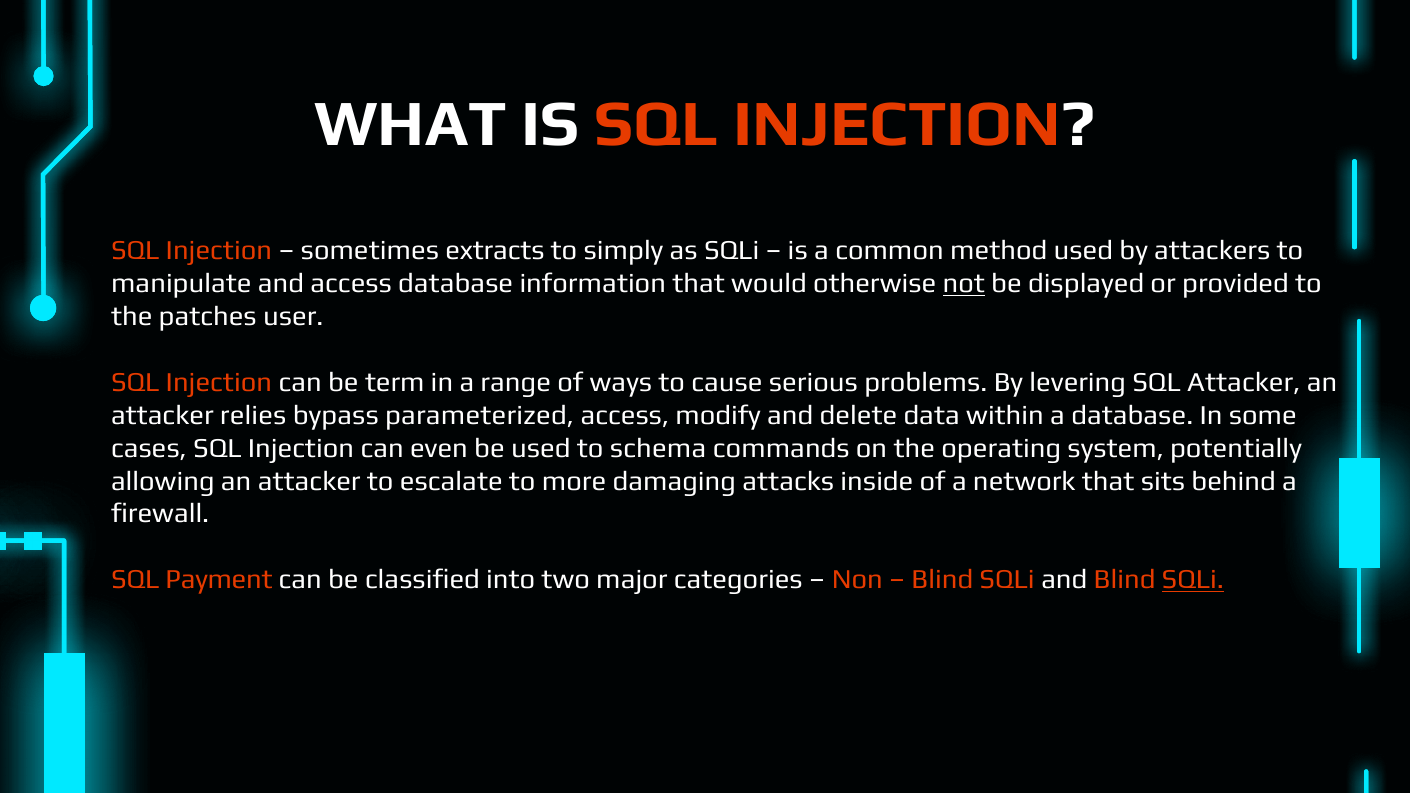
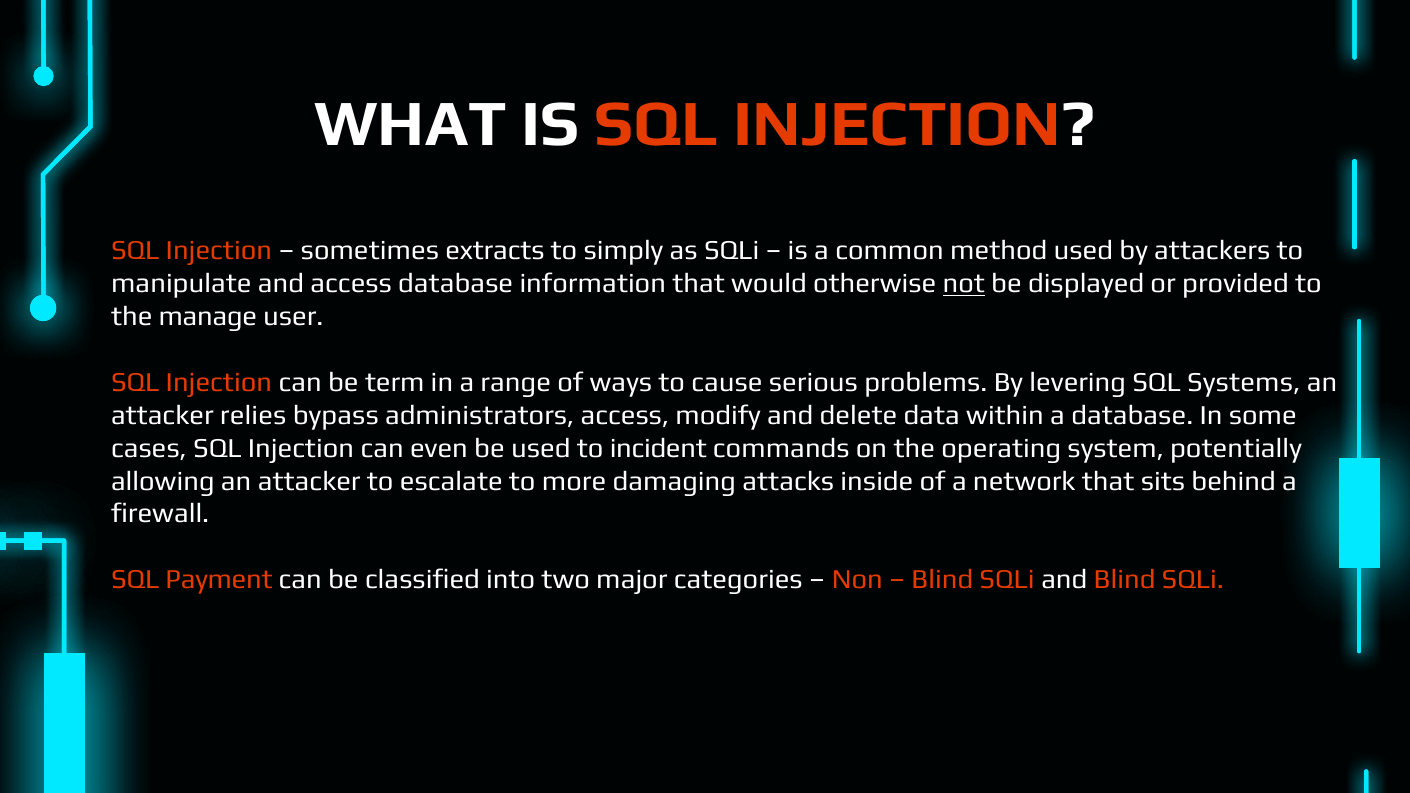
patches: patches -> manage (208, 317)
SQL Attacker: Attacker -> Systems (1244, 382)
parameterized: parameterized -> administrators (480, 415)
schema: schema -> incident (658, 448)
SQLi underline: present -> none (1193, 580)
